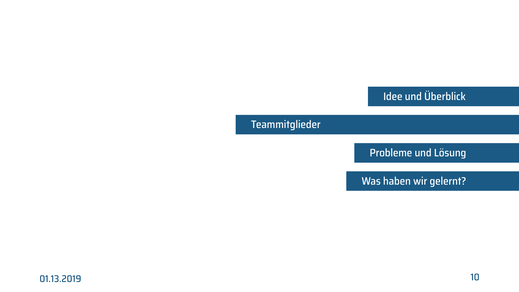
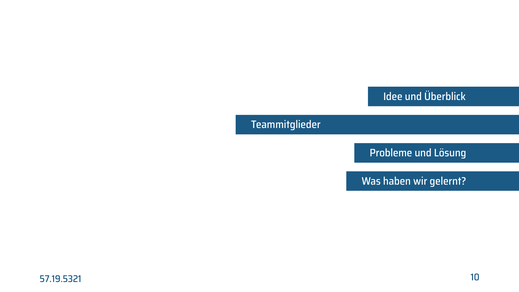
01.13.2019: 01.13.2019 -> 57.19.5321 (60, 279)
